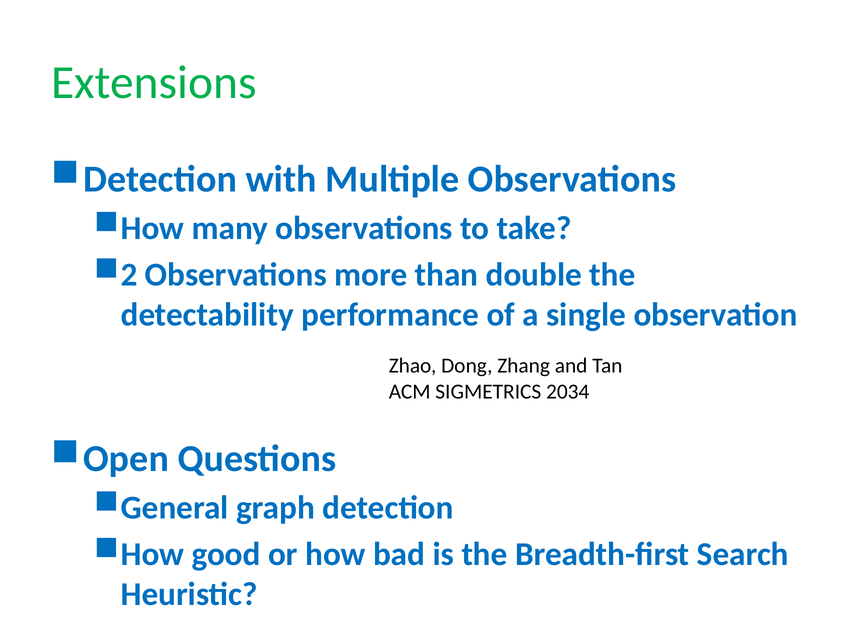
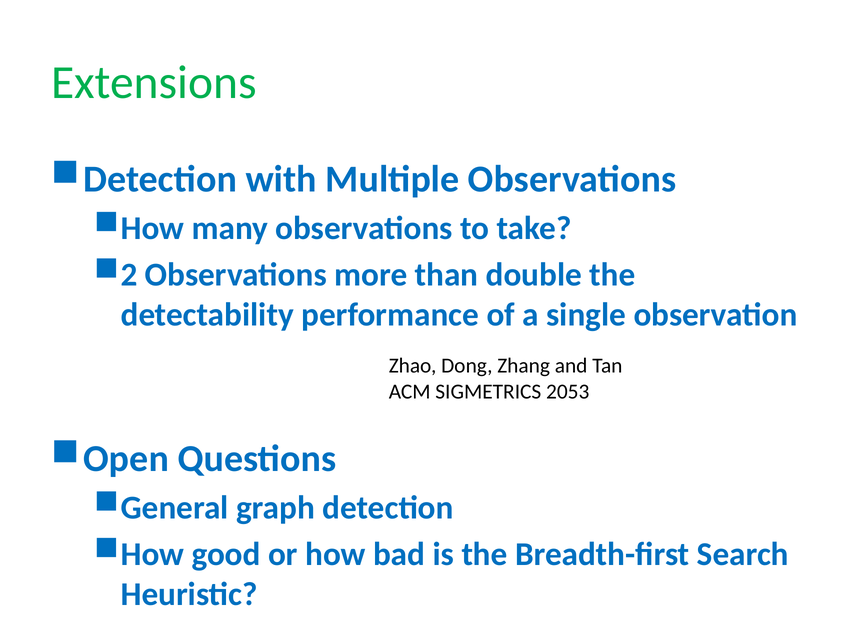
2034: 2034 -> 2053 (568, 392)
